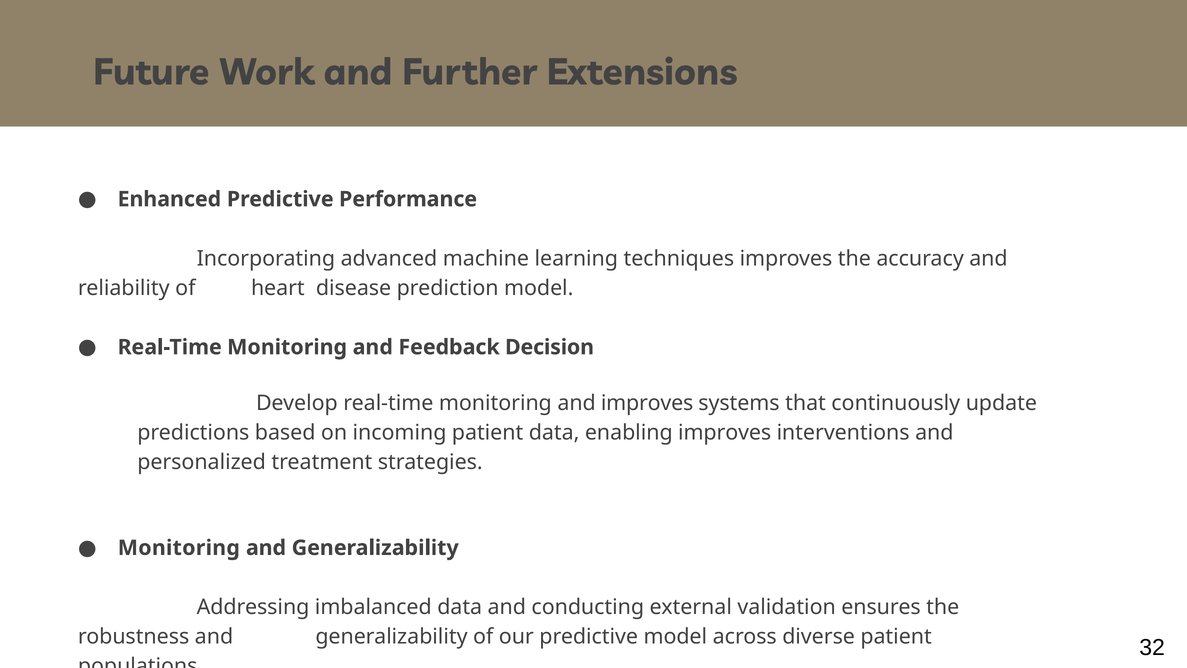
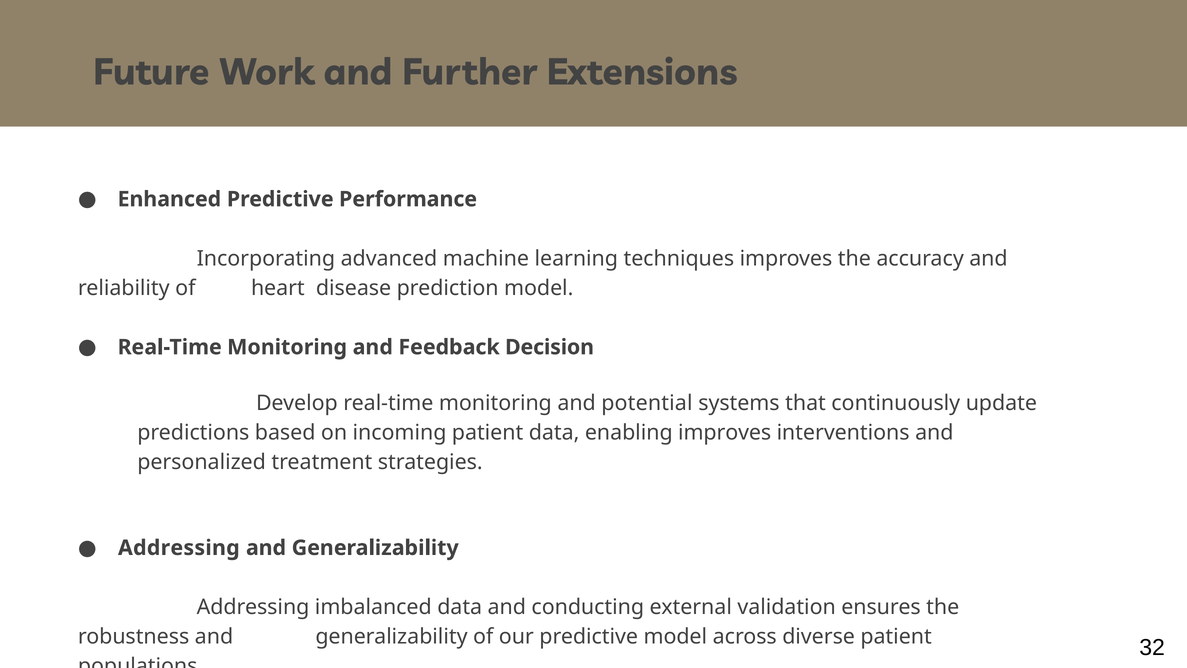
and improves: improves -> potential (647, 403)
Monitoring: Monitoring -> Addressing (179, 548)
